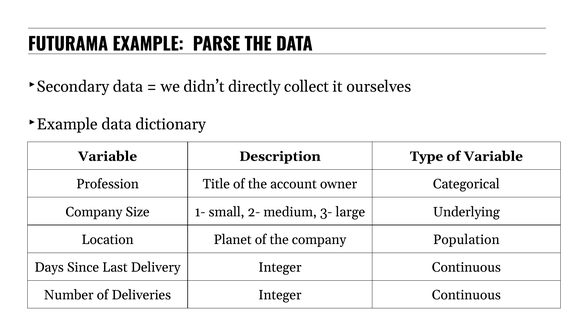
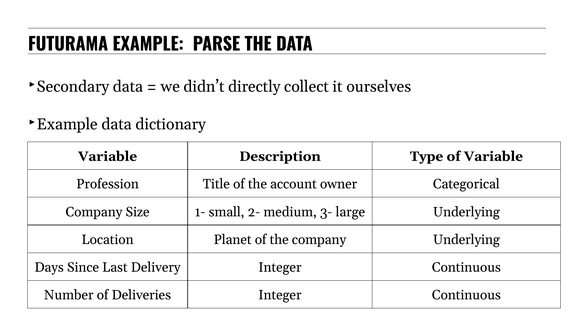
company Population: Population -> Underlying (466, 239)
